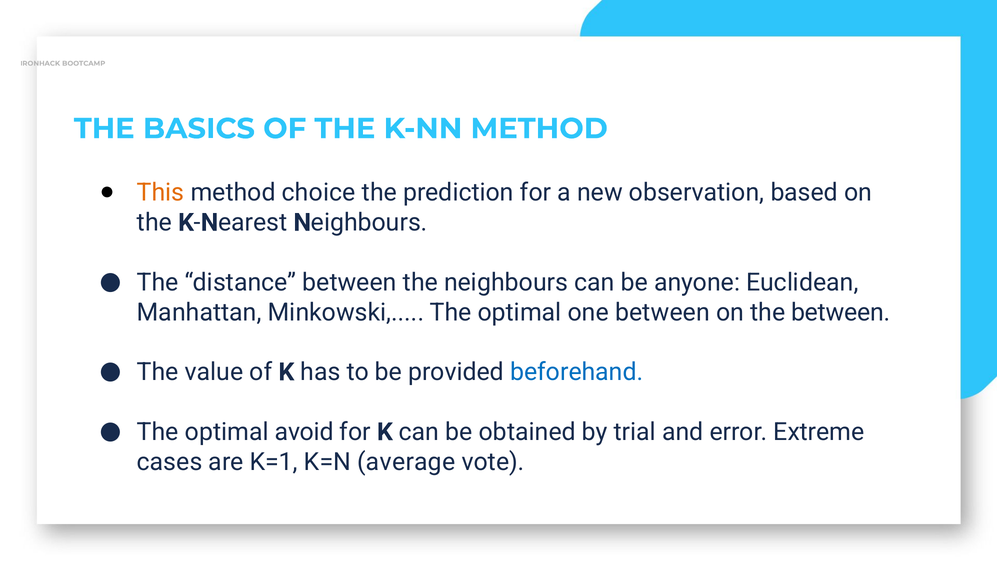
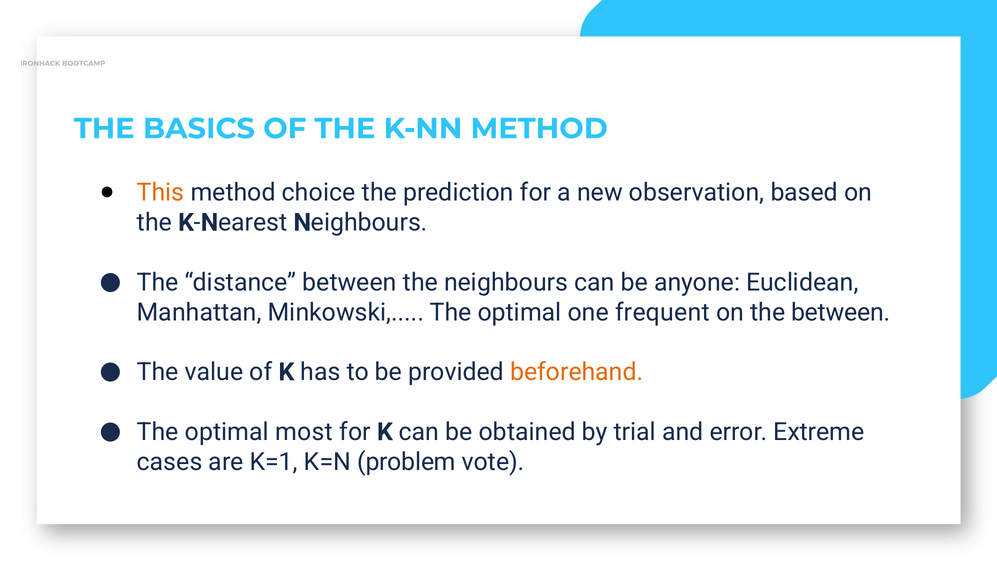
one between: between -> frequent (662, 312)
beforehand colour: blue -> orange (577, 372)
avoid: avoid -> most (304, 432)
average: average -> problem (407, 462)
